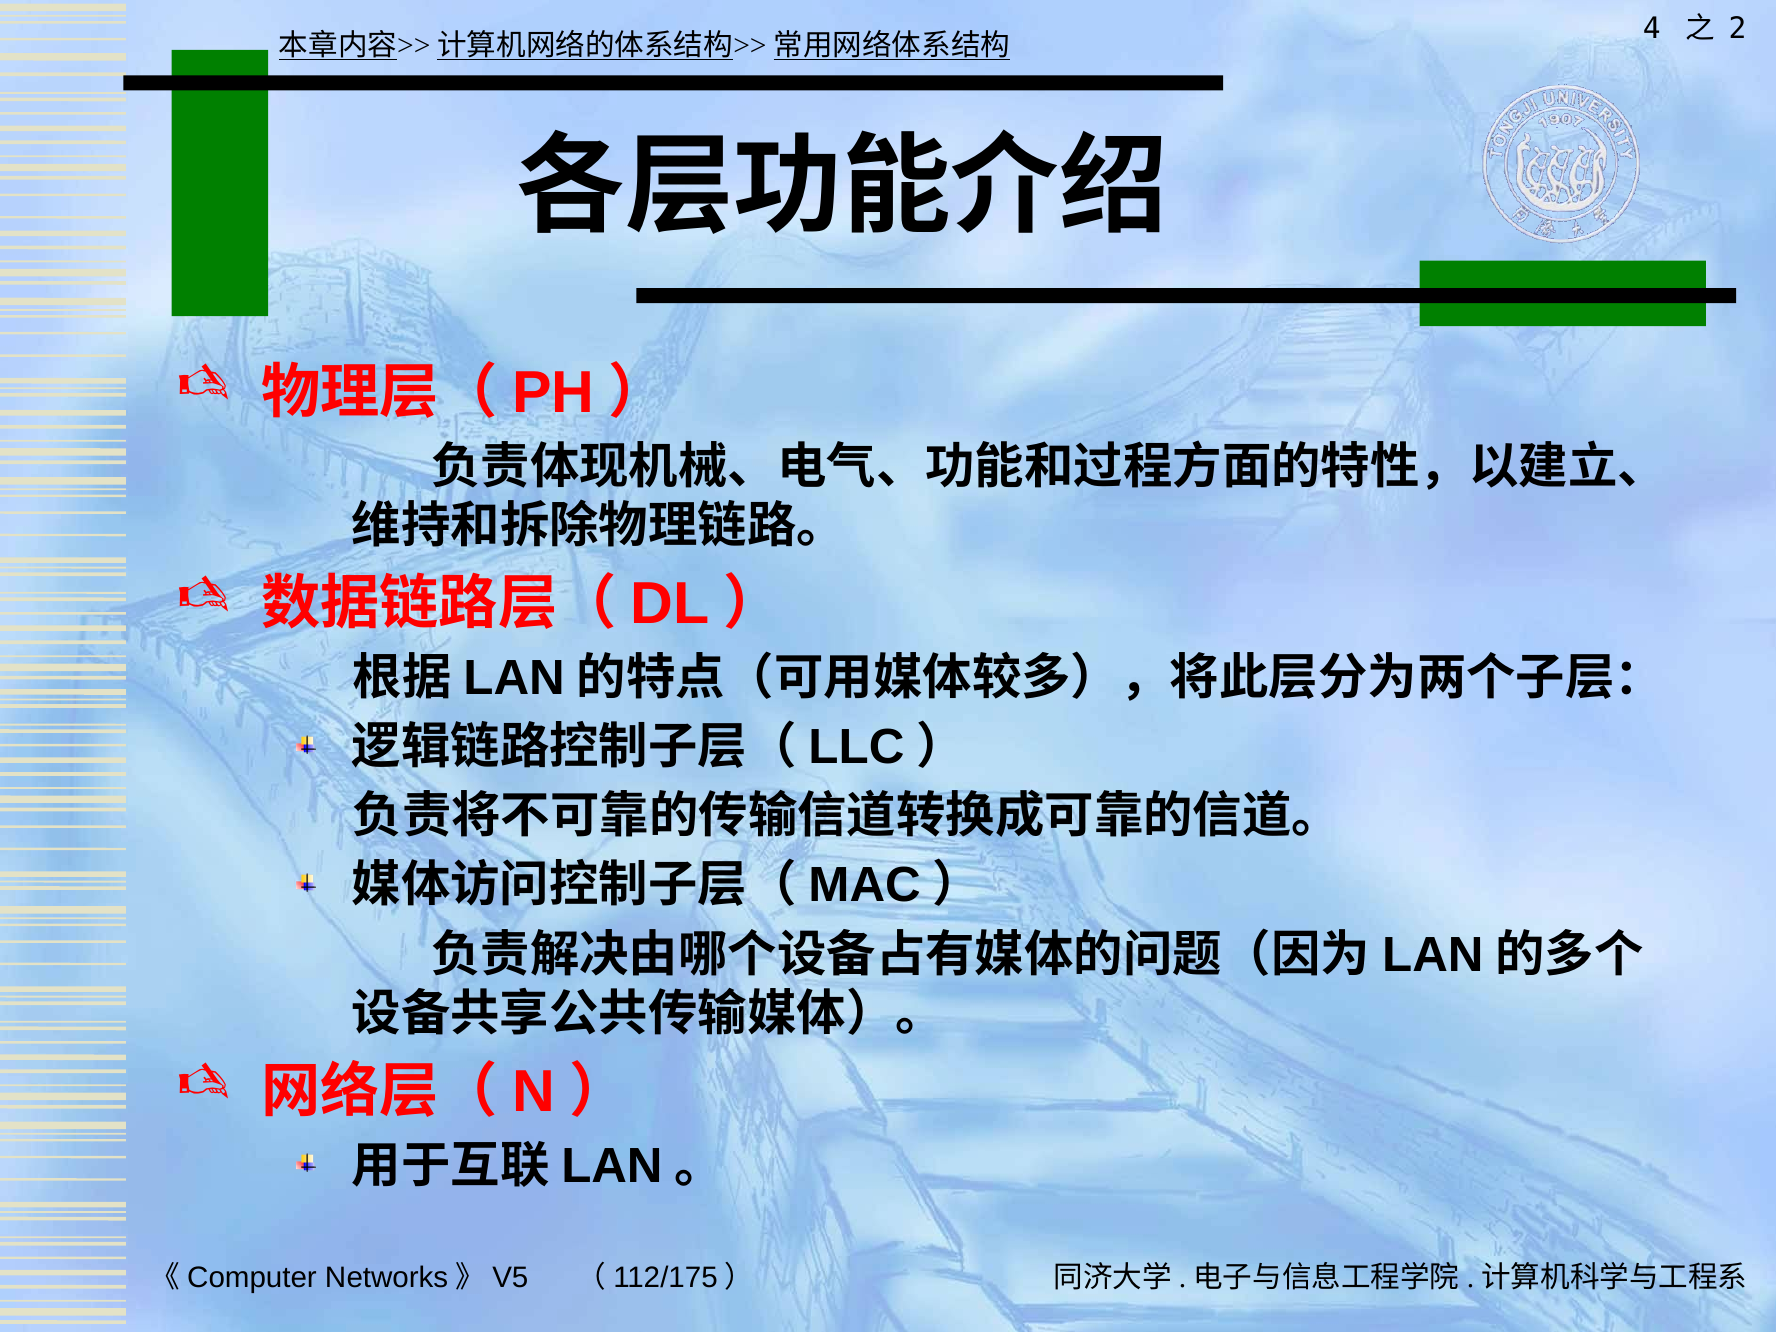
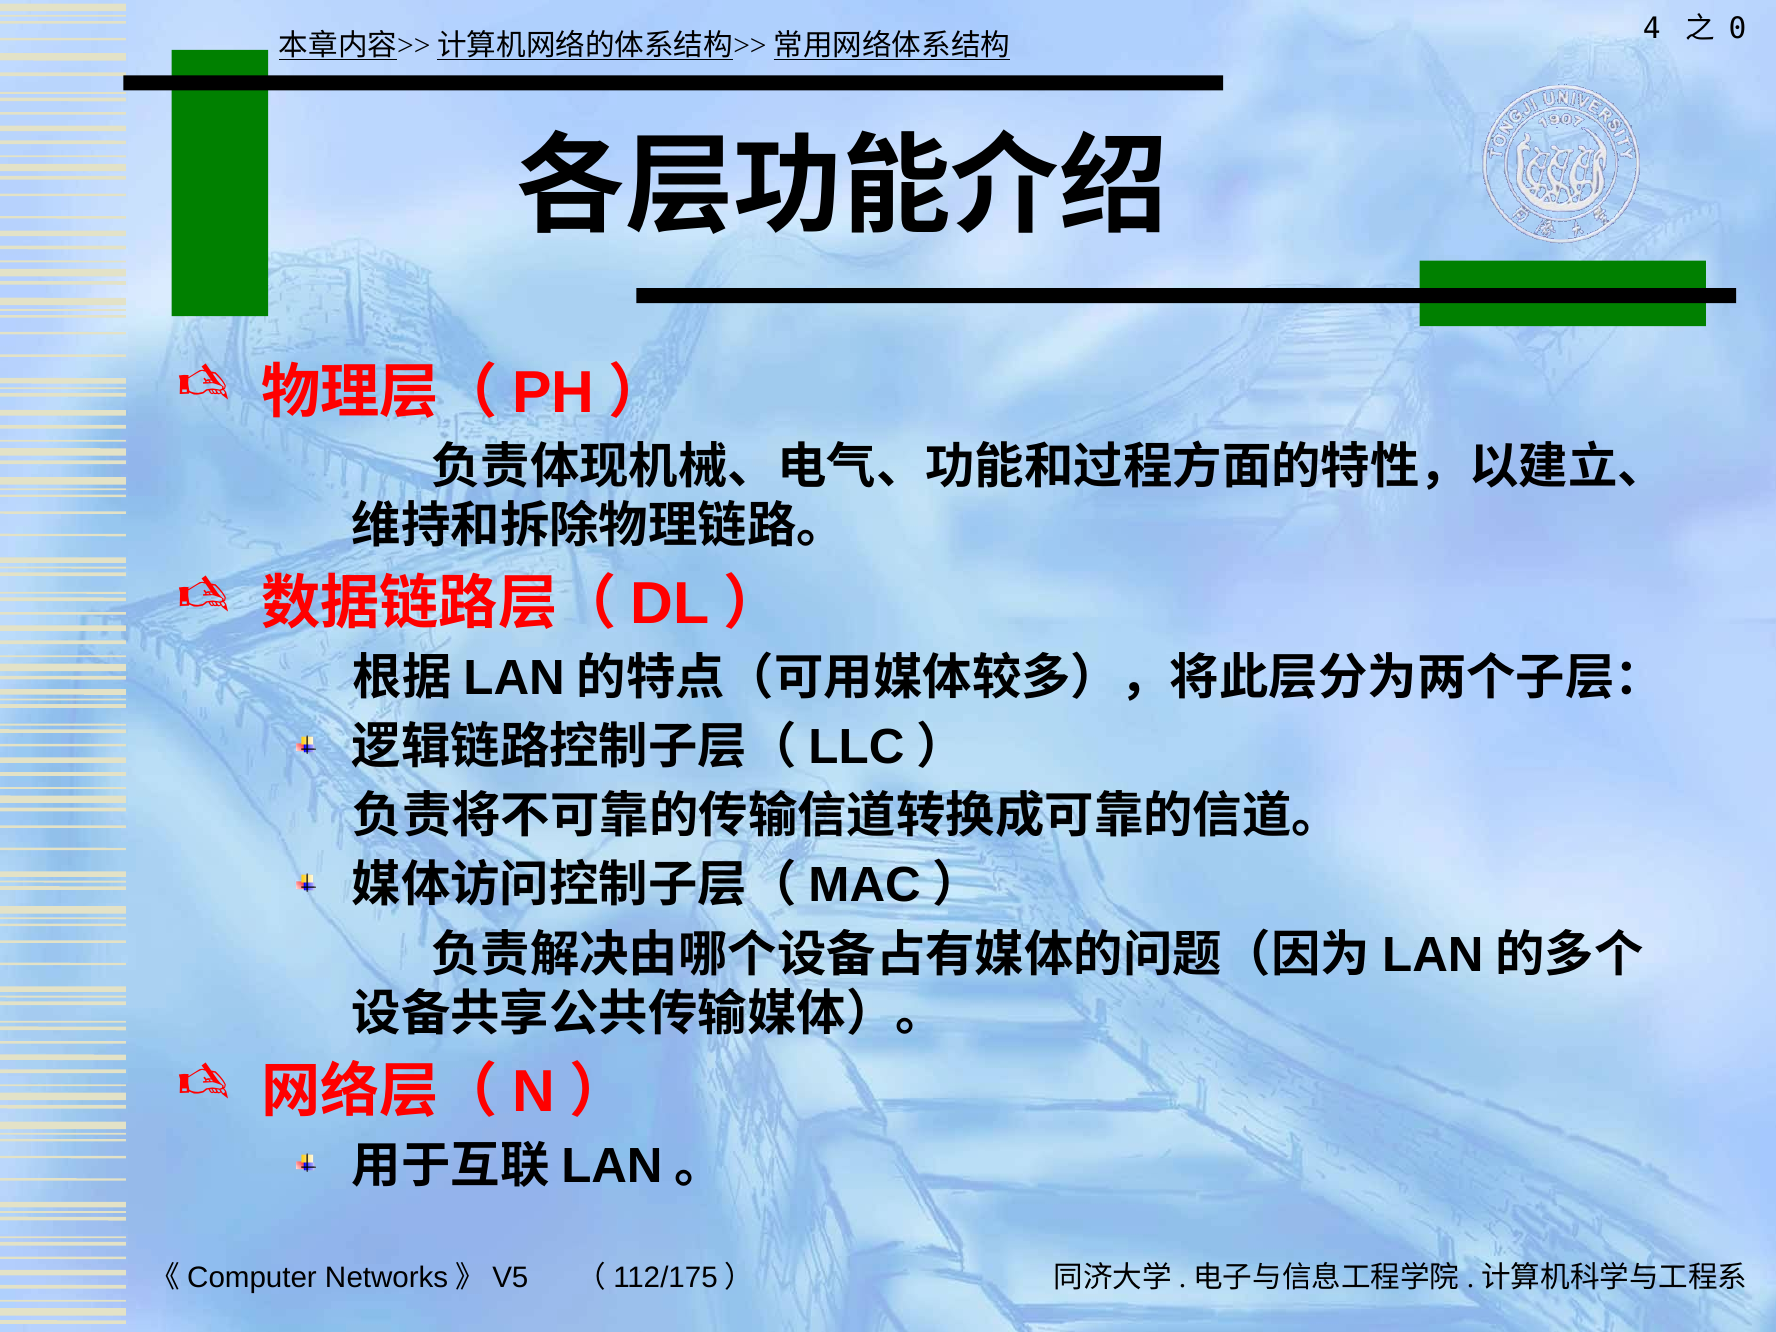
2: 2 -> 0 (1737, 29)
